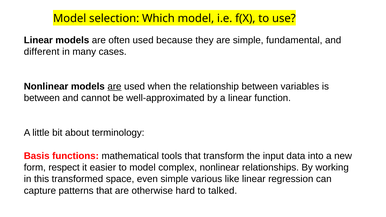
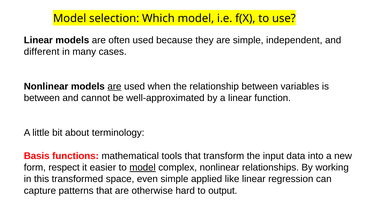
fundamental: fundamental -> independent (294, 40)
model underline: none -> present (143, 168)
various: various -> applied (207, 179)
talked: talked -> output (223, 191)
